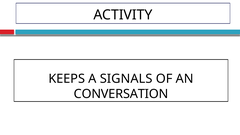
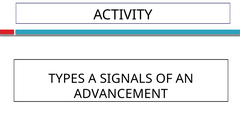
KEEPS: KEEPS -> TYPES (67, 79)
CONVERSATION: CONVERSATION -> ADVANCEMENT (121, 94)
